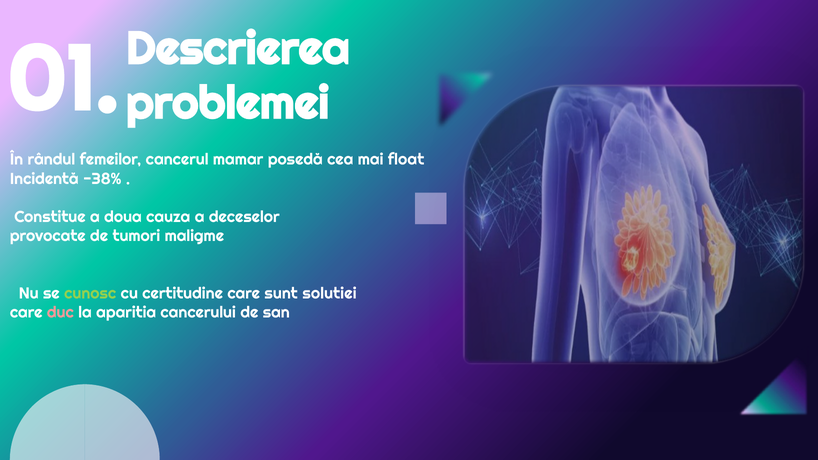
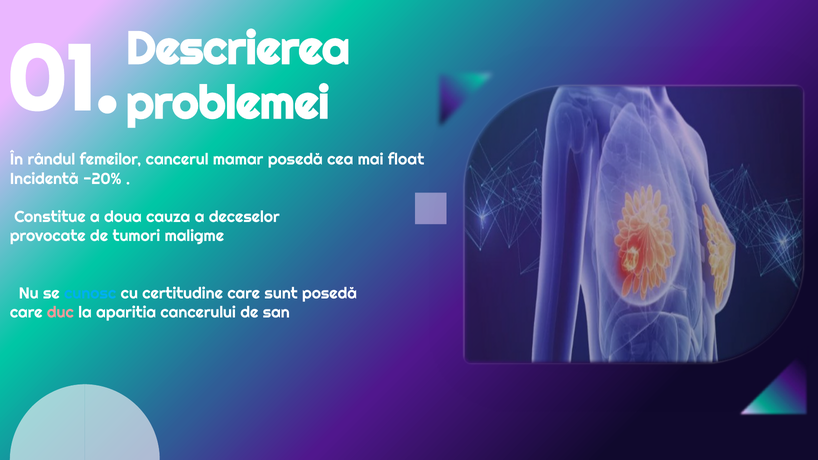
-38%: -38% -> -20% (102, 179)
cunosc colour: light green -> light blue (90, 293)
sunt solutiei: solutiei -> posedă (330, 293)
